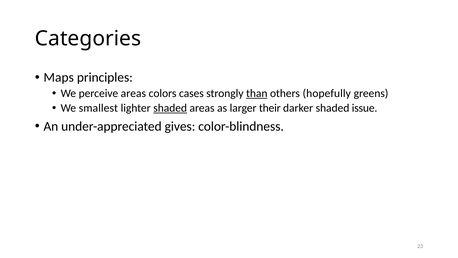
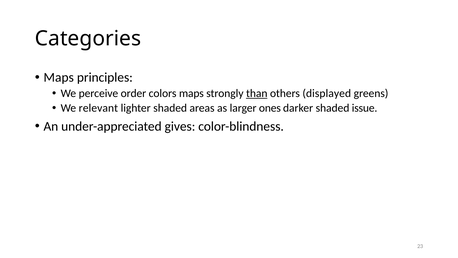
perceive areas: areas -> order (133, 93)
colors cases: cases -> maps (191, 93)
hopefully: hopefully -> displayed (327, 93)
smallest: smallest -> relevant (98, 108)
shaded underline: present -> none (170, 108)
their: their -> ones (270, 108)
